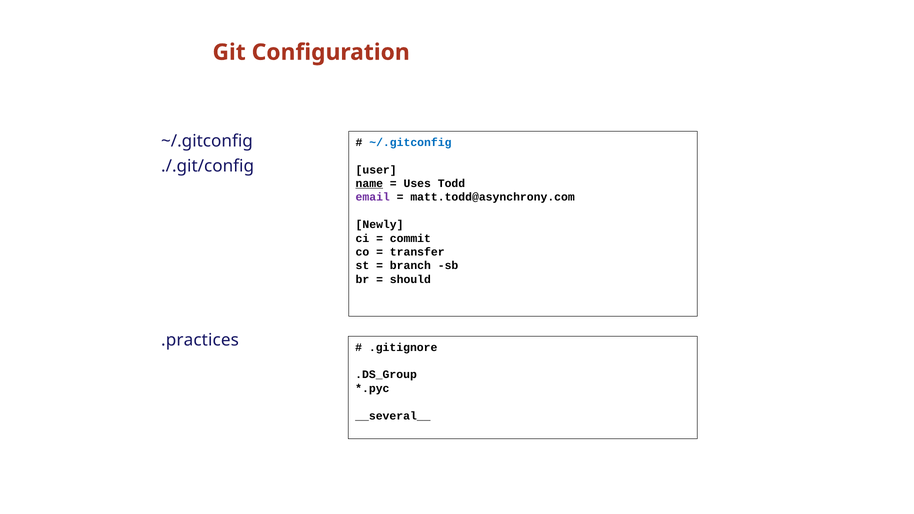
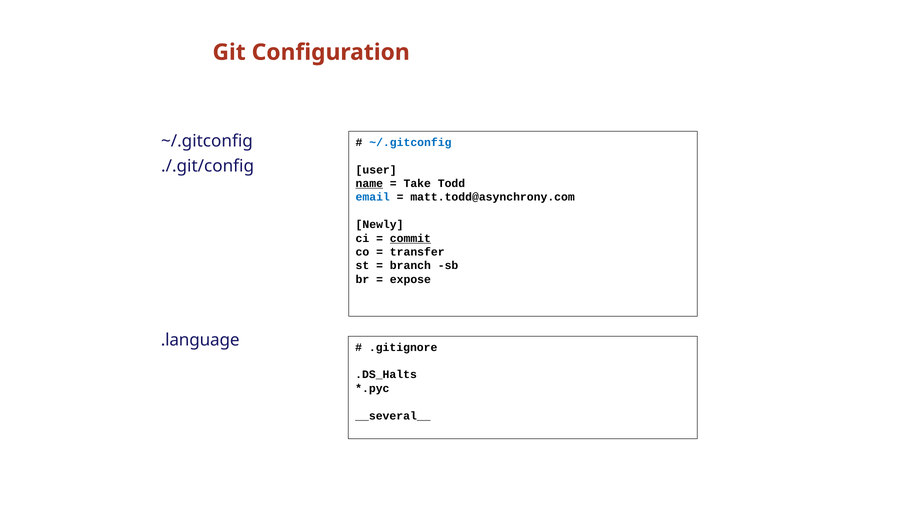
Uses: Uses -> Take (417, 184)
email colour: purple -> blue (373, 197)
commit underline: none -> present (410, 238)
should: should -> expose (410, 279)
.practices: .practices -> .language (200, 340)
.DS_Group: .DS_Group -> .DS_Halts (386, 375)
